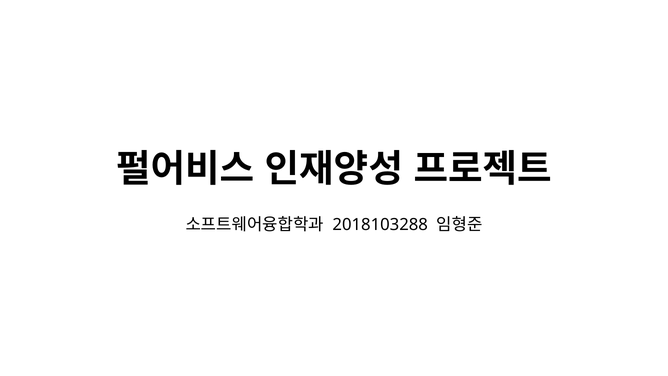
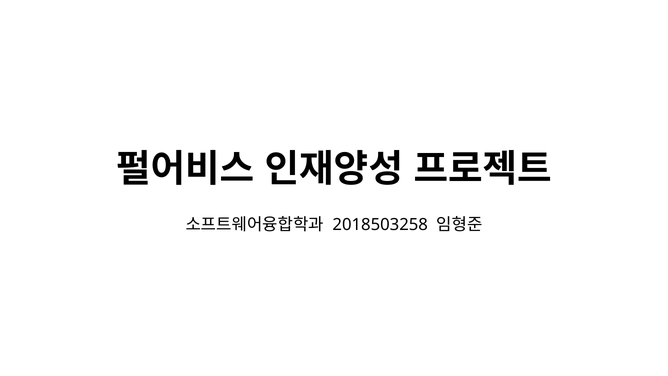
2018103288: 2018103288 -> 2018503258 (380, 225)
